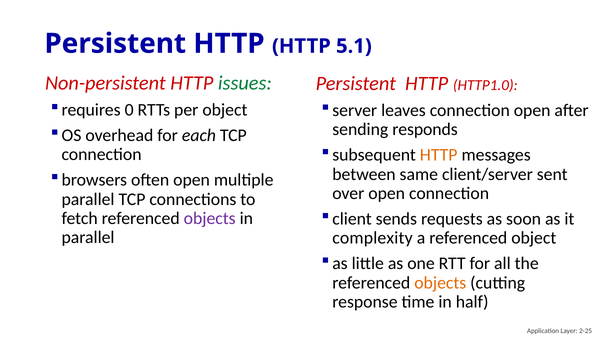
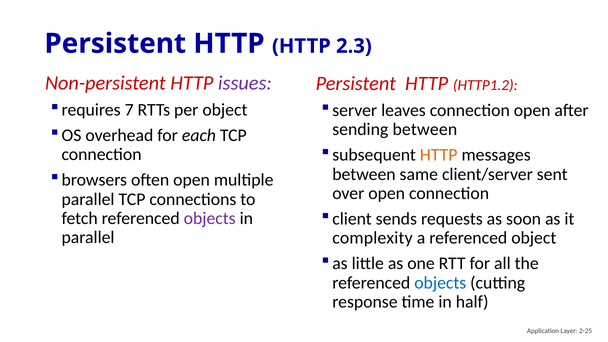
5.1: 5.1 -> 2.3 (354, 46)
issues colour: green -> purple (245, 83)
HTTP1.0: HTTP1.0 -> HTTP1.2 (485, 85)
0: 0 -> 7 (129, 110)
sending responds: responds -> between (425, 130)
objects colour: orange -> blue (440, 283)
